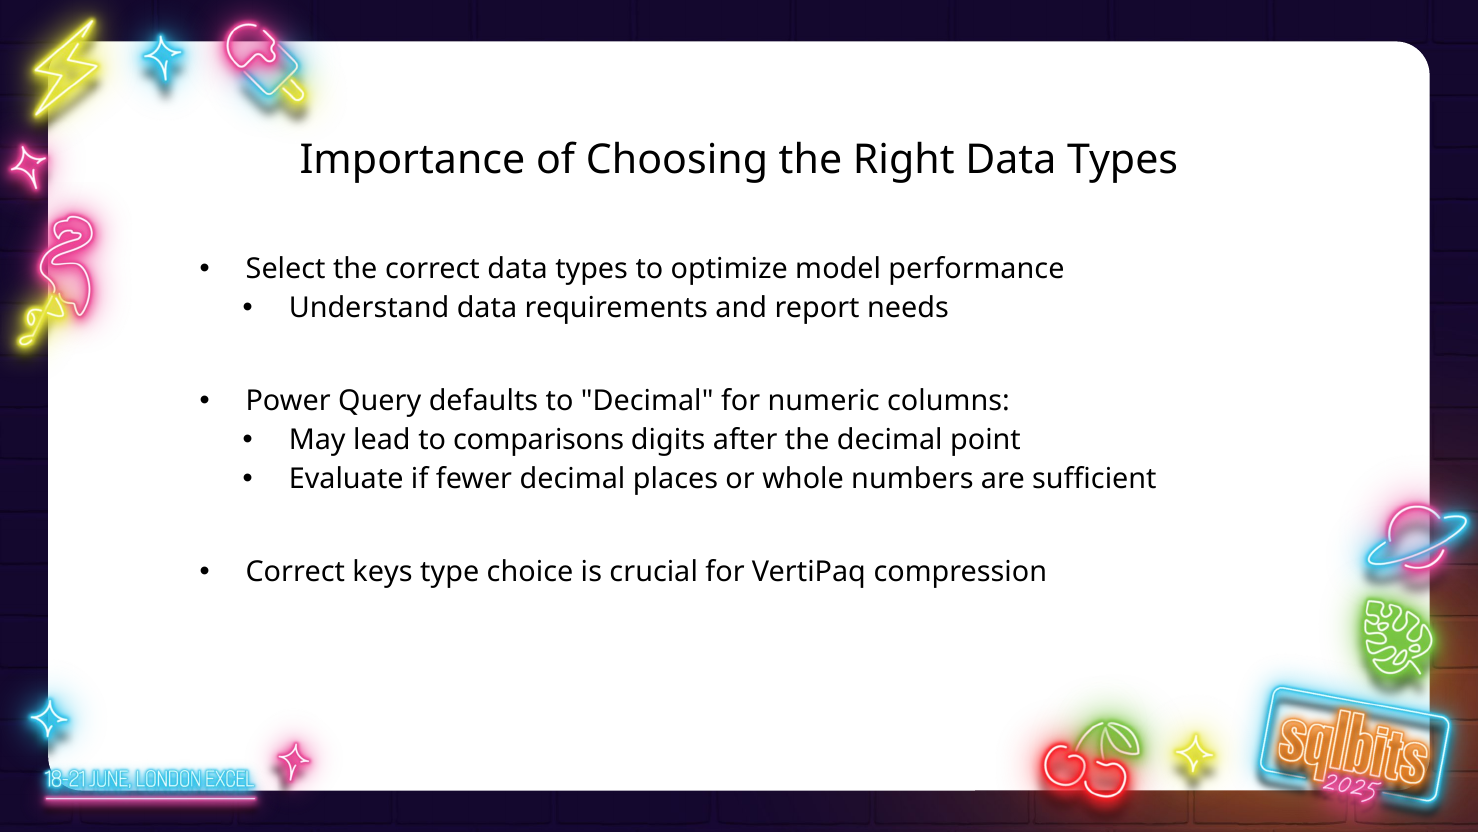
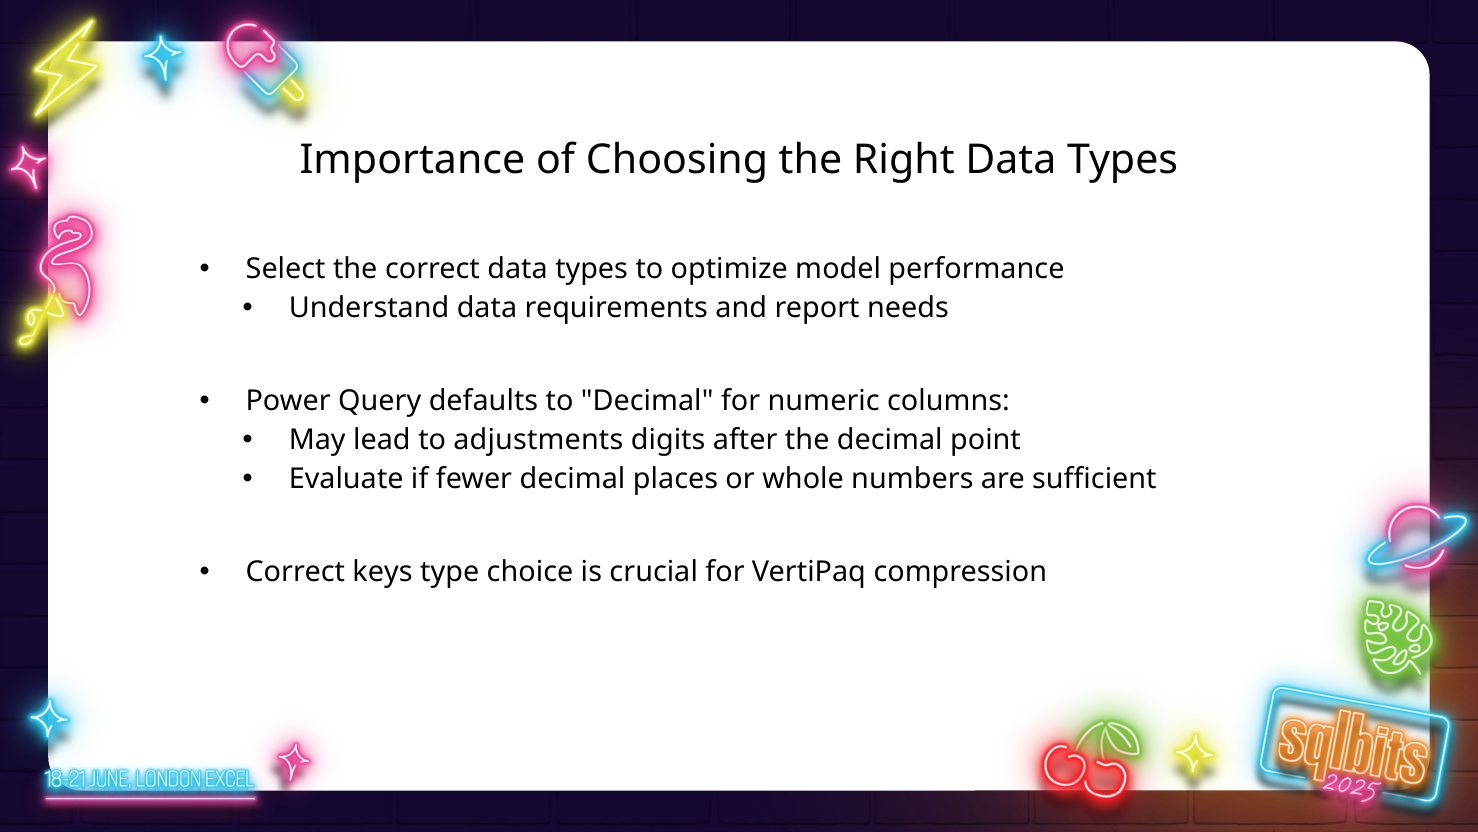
comparisons: comparisons -> adjustments (538, 440)
